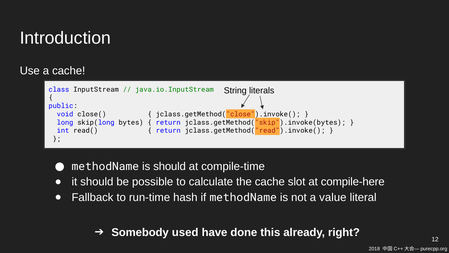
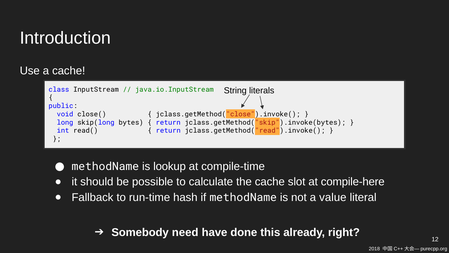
is should: should -> lookup (170, 166)
used: used -> need (185, 232)
